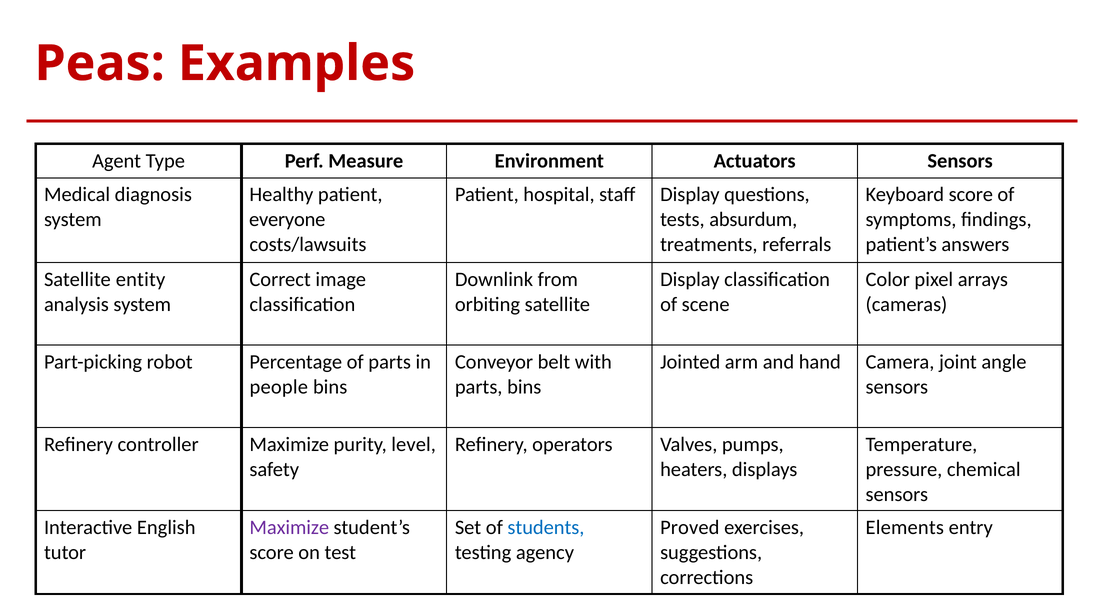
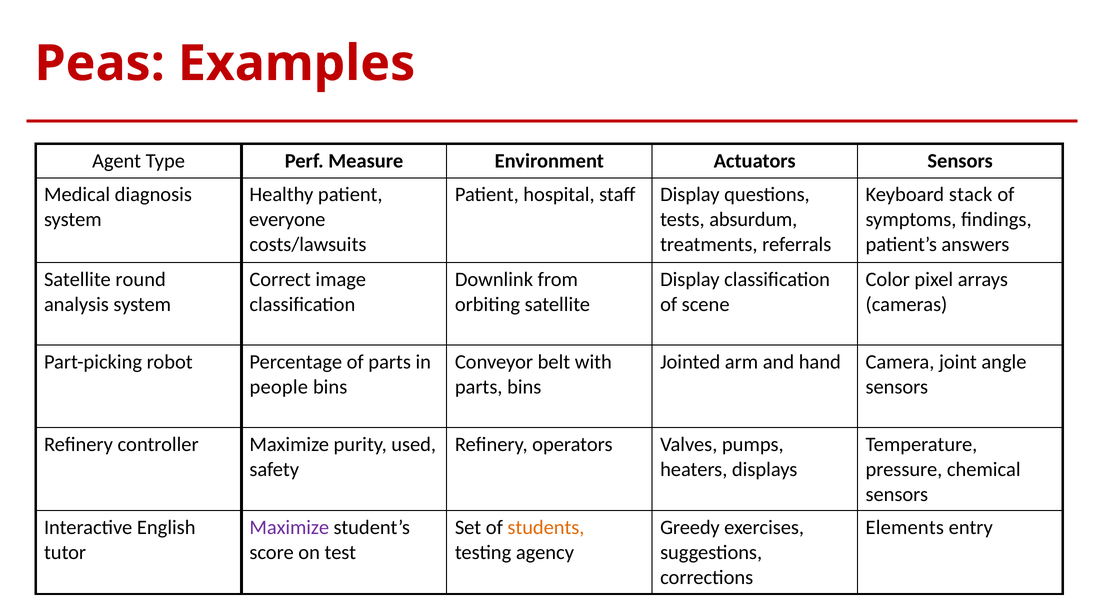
Keyboard score: score -> stack (971, 195)
entity: entity -> round (141, 279)
level: level -> used (414, 444)
students colour: blue -> orange (546, 527)
Proved: Proved -> Greedy (690, 527)
